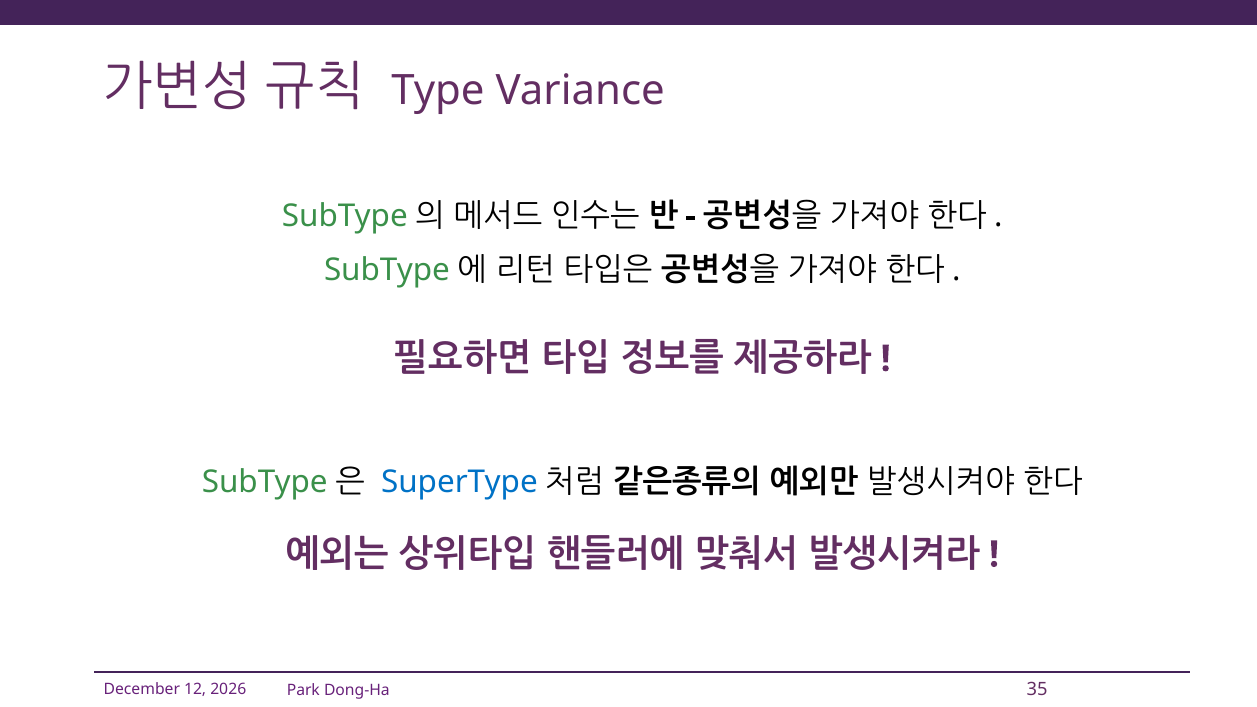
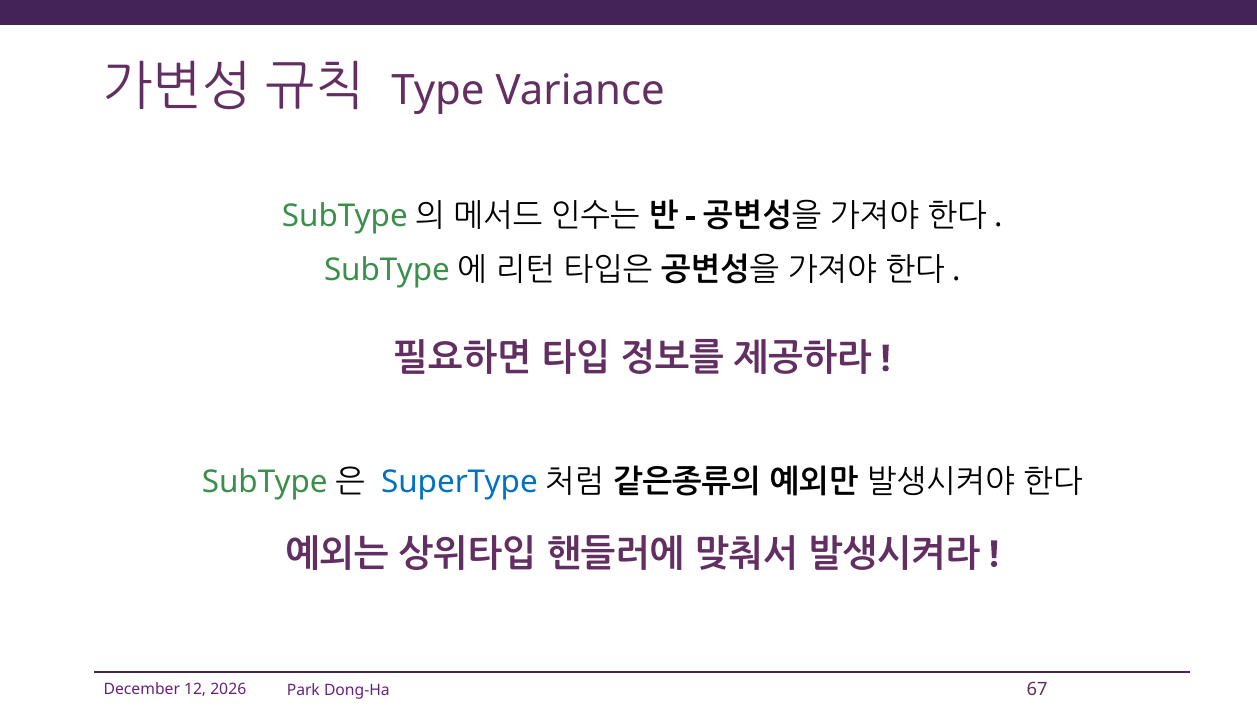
35: 35 -> 67 (1037, 689)
